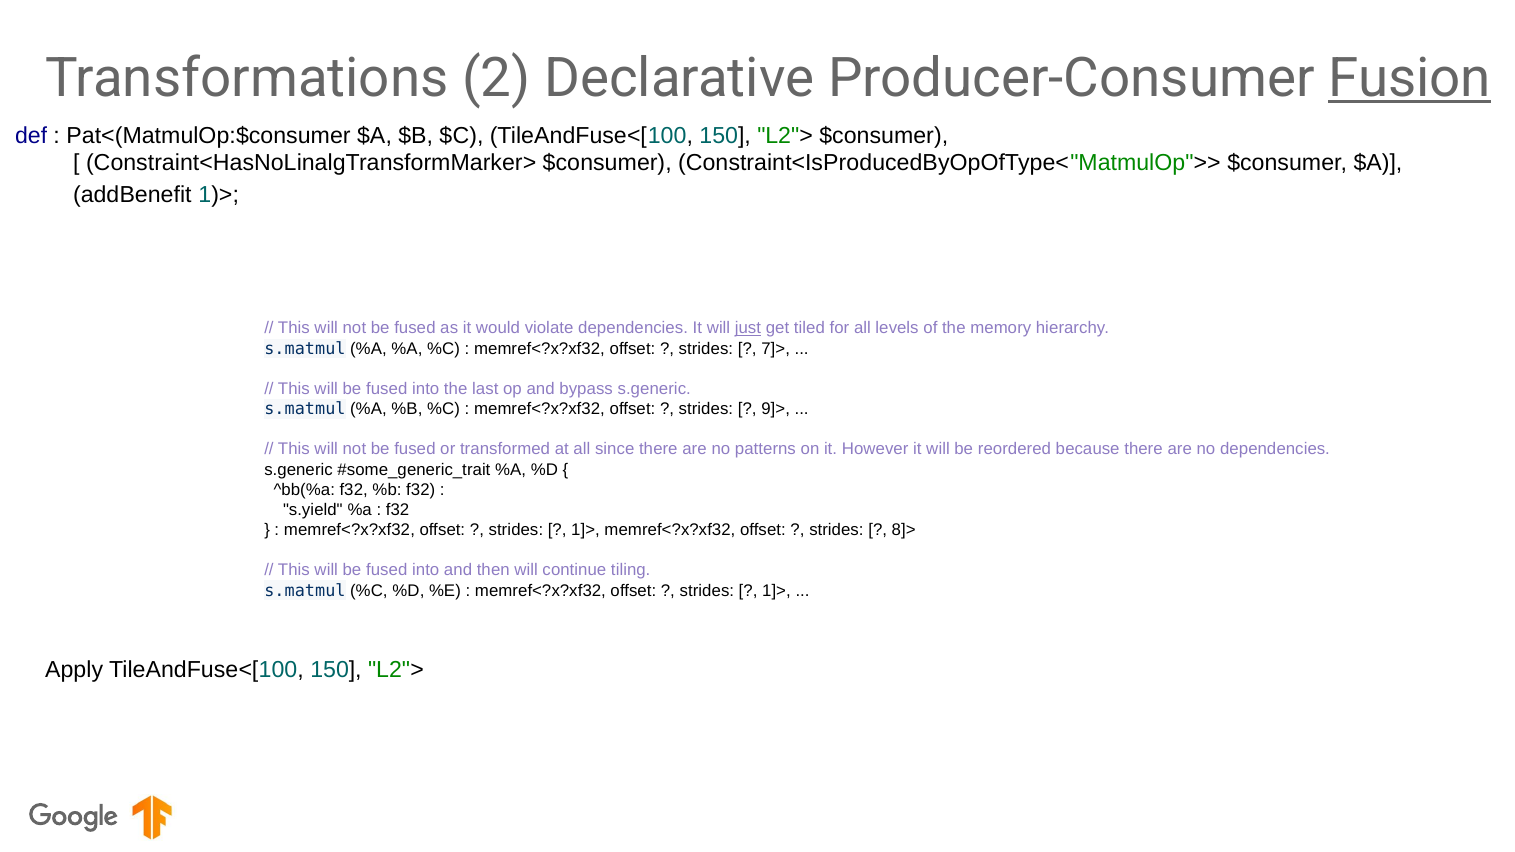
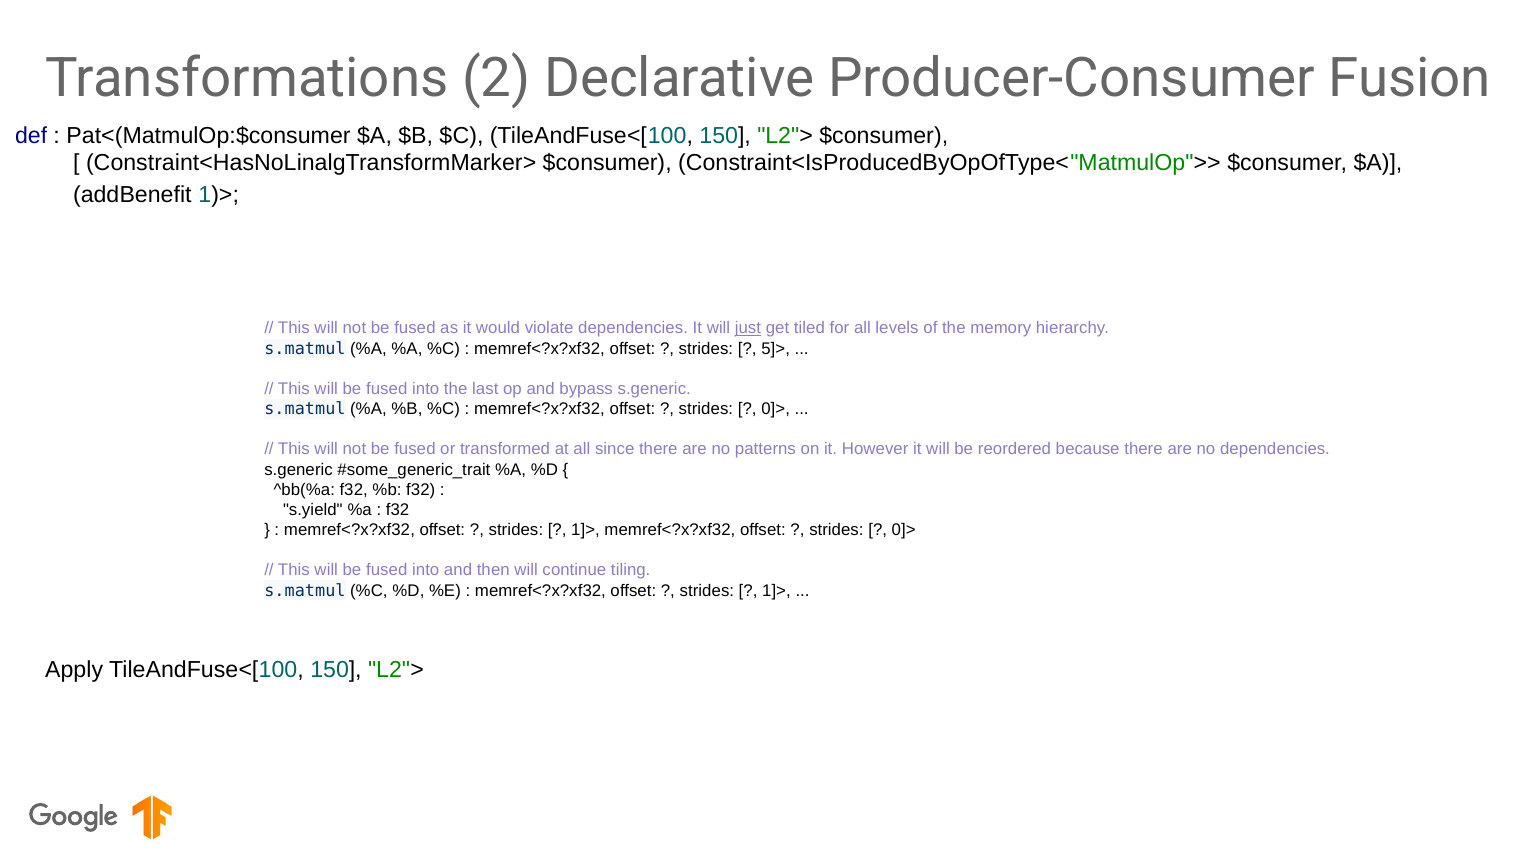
Fusion underline: present -> none (1410, 78)
7]>: 7]> -> 5]> (776, 349)
9]>: 9]> -> 0]> (776, 409)
8]>: 8]> -> 0]> (904, 530)
